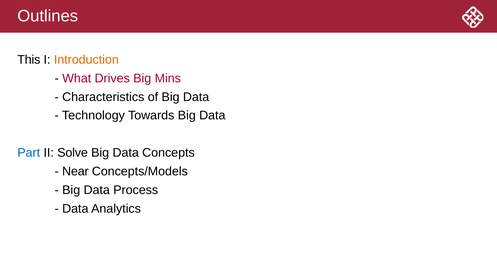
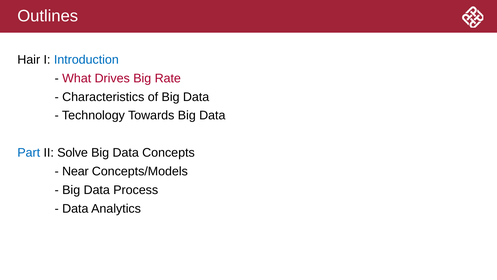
This: This -> Hair (29, 60)
Introduction colour: orange -> blue (86, 60)
Mins: Mins -> Rate (168, 78)
